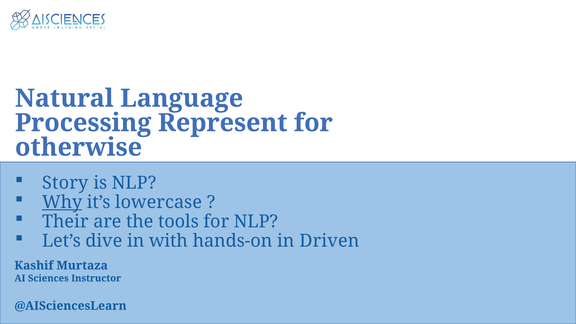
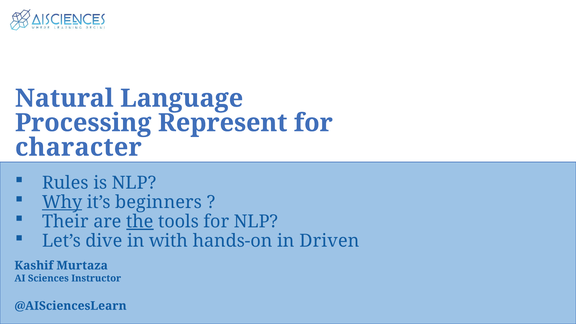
otherwise: otherwise -> character (78, 147)
Story: Story -> Rules (65, 183)
lowercase: lowercase -> beginners (159, 202)
the underline: none -> present (140, 222)
